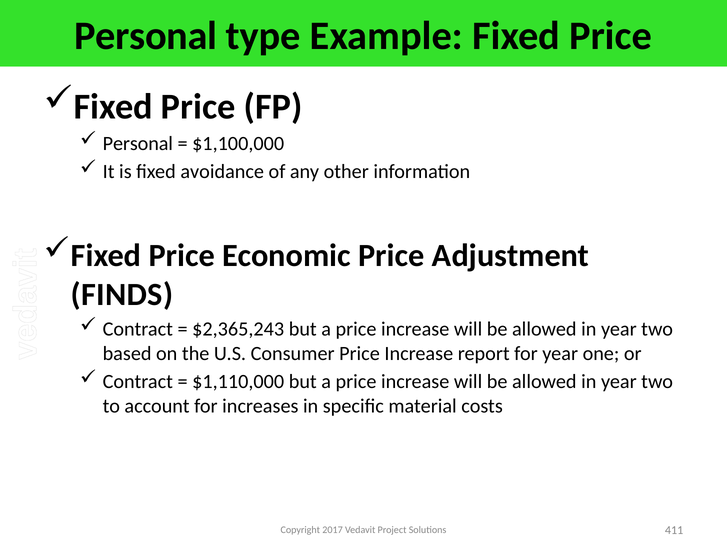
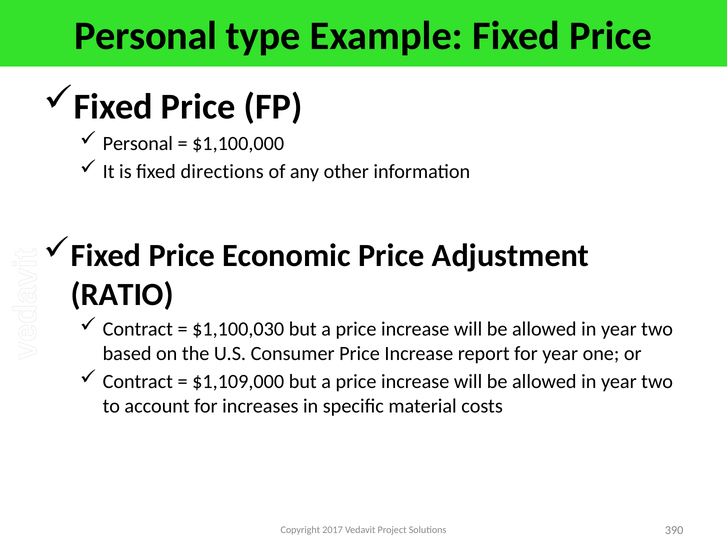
avoidance: avoidance -> directions (222, 172)
FINDS: FINDS -> RATIO (122, 295)
$2,365,243: $2,365,243 -> $1,100,030 (238, 329)
$1,110,000: $1,110,000 -> $1,109,000 (238, 382)
411: 411 -> 390 (674, 530)
